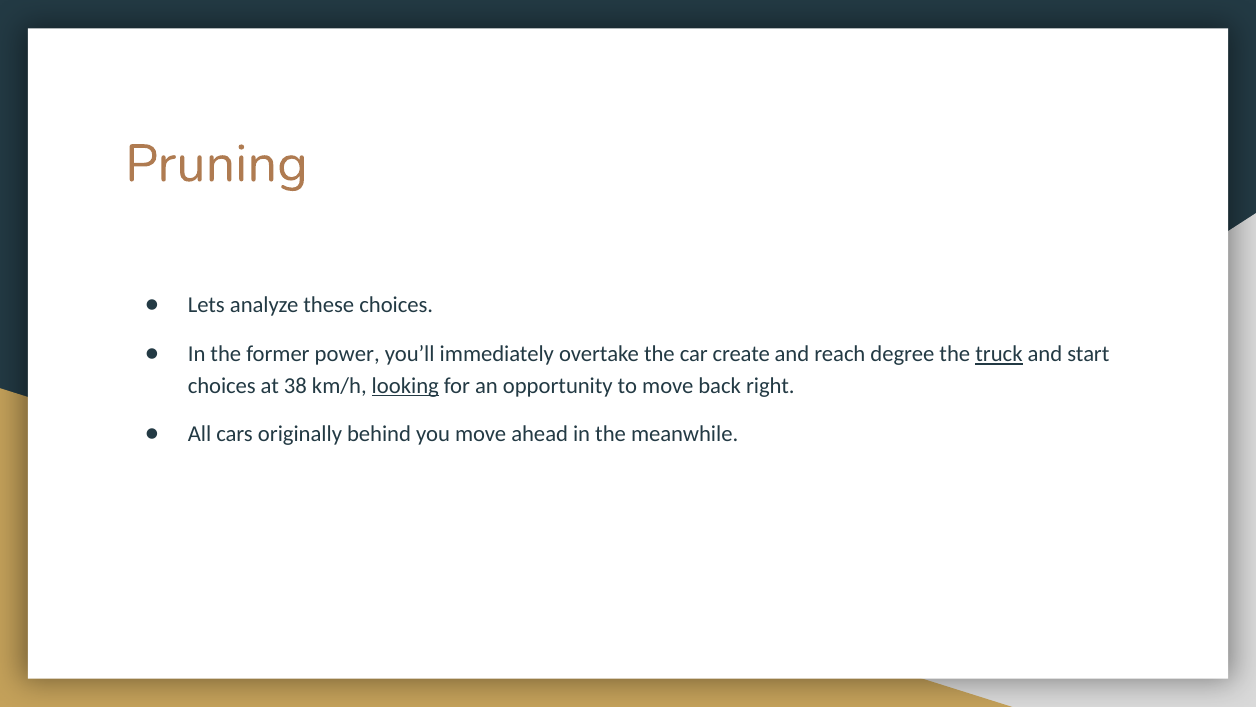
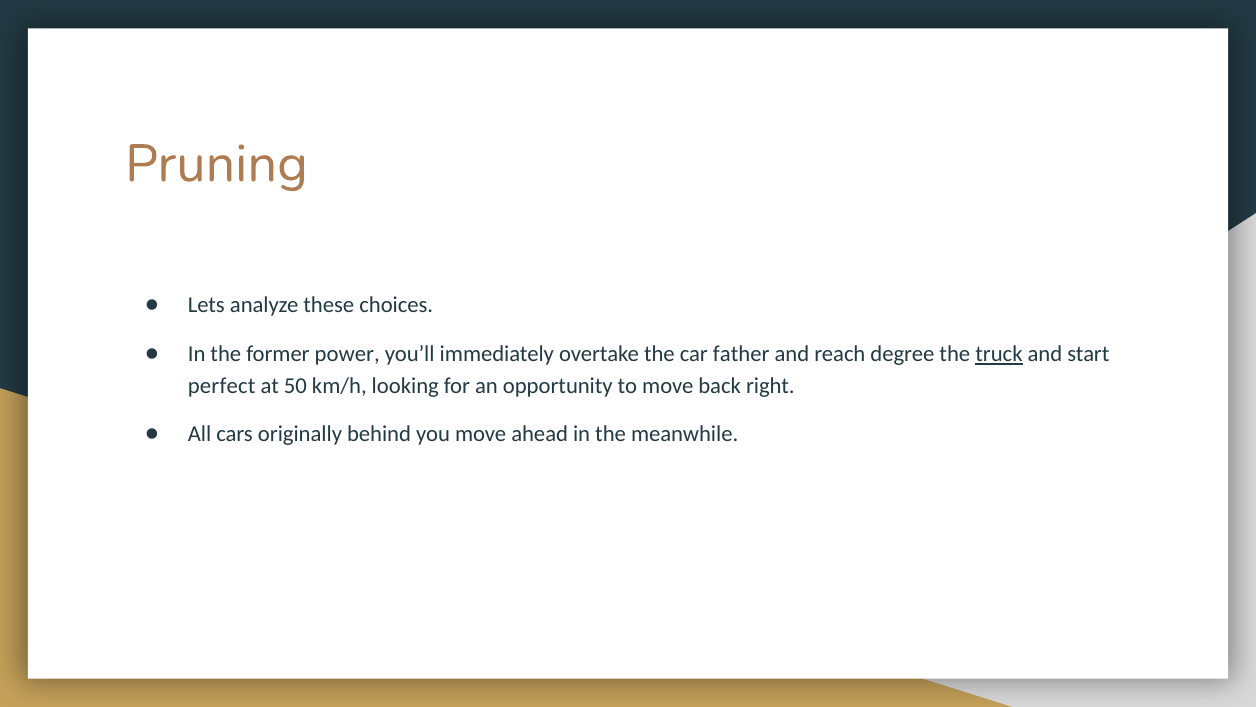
create: create -> father (741, 354)
choices: choices -> perfect (222, 385)
38: 38 -> 50 (295, 385)
looking underline: present -> none (405, 385)
